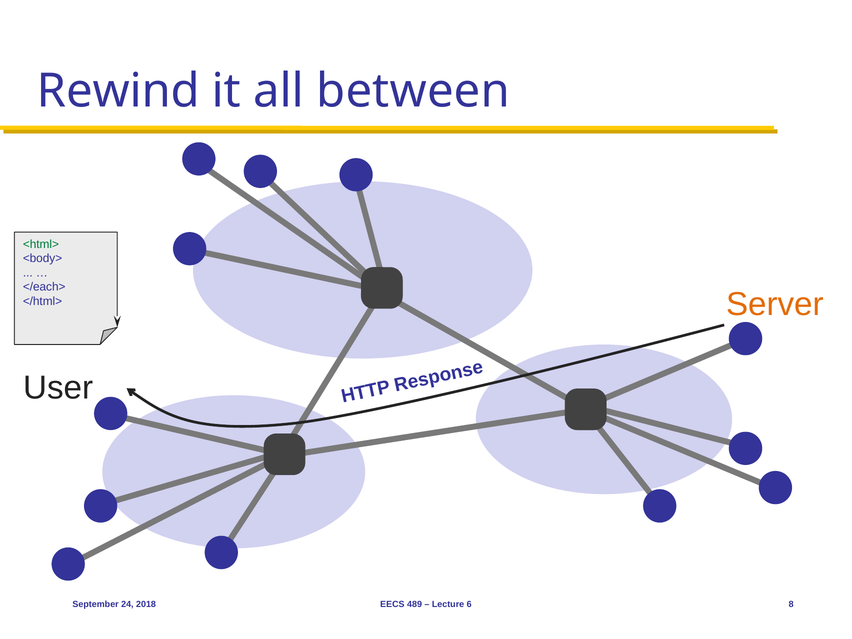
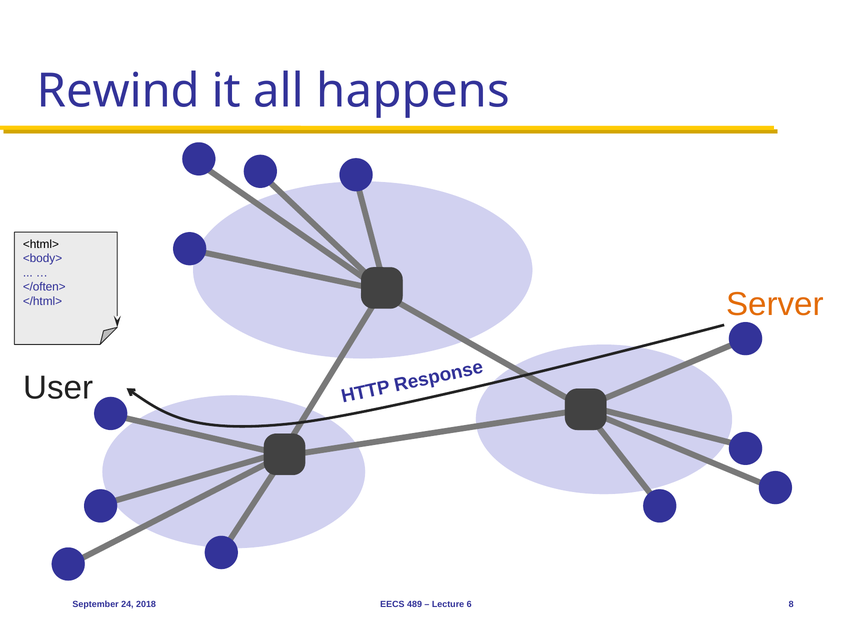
between: between -> happens (413, 91)
<html> colour: green -> black (41, 244)
</each>: </each> -> </often> (44, 287)
